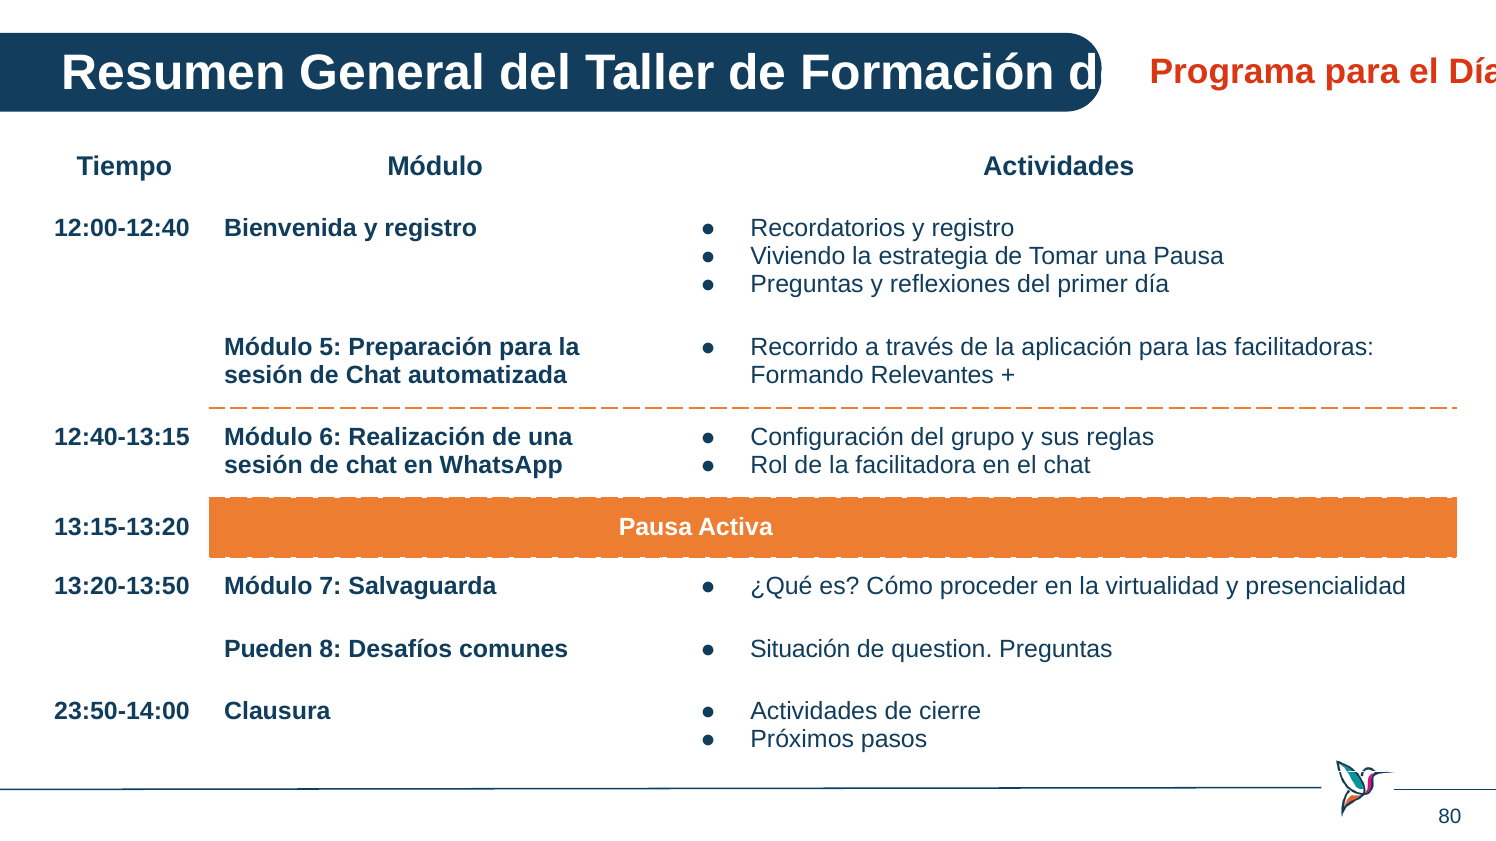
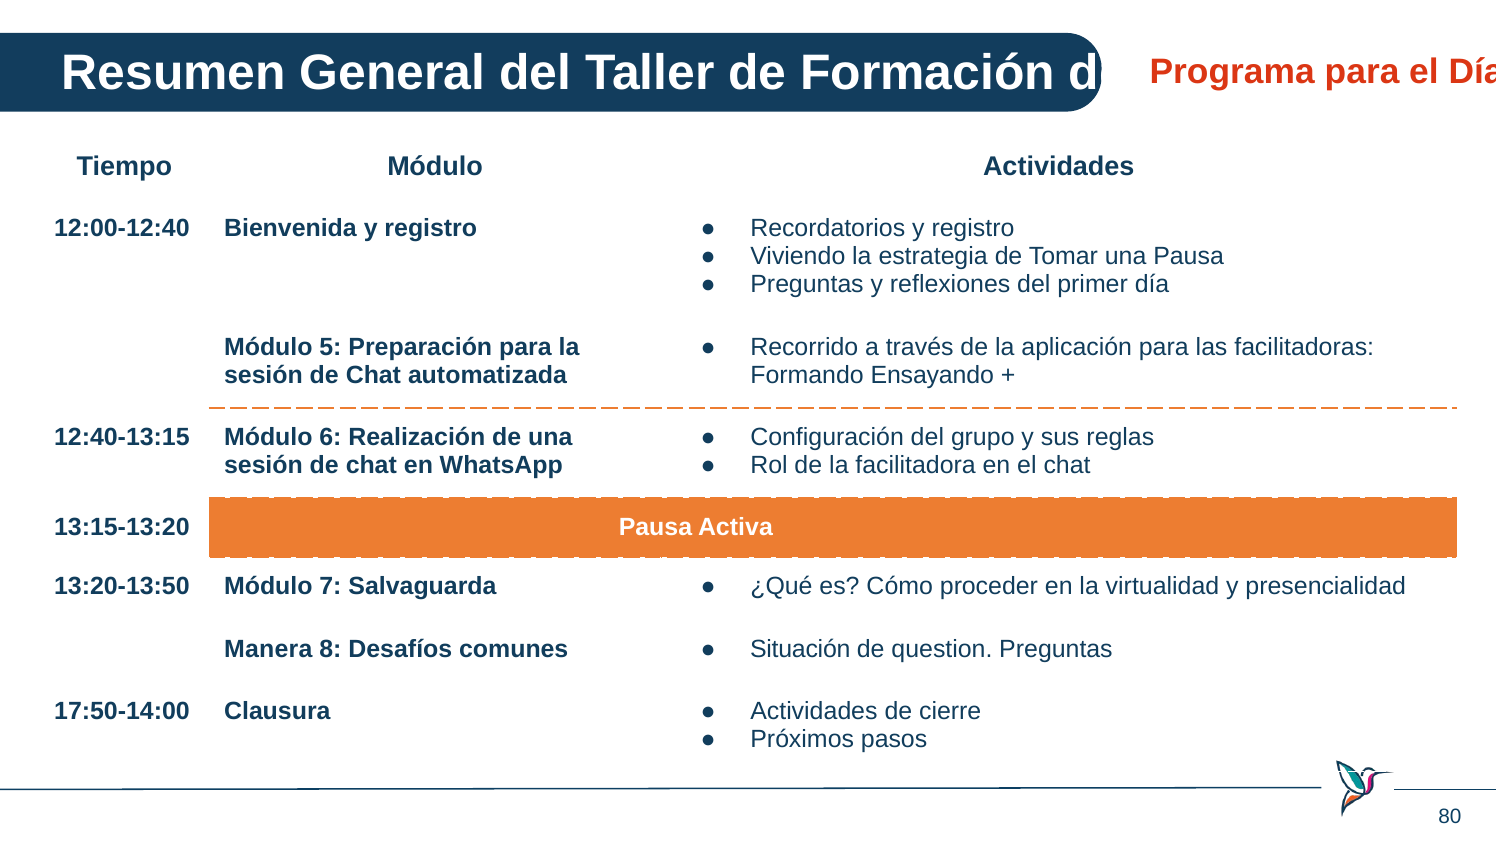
Relevantes: Relevantes -> Ensayando (932, 376)
Pueden: Pueden -> Manera (268, 649)
23:50-14:00: 23:50-14:00 -> 17:50-14:00 (122, 712)
